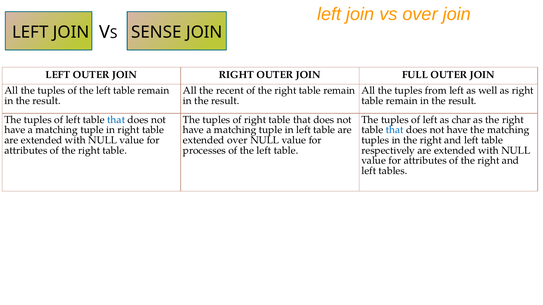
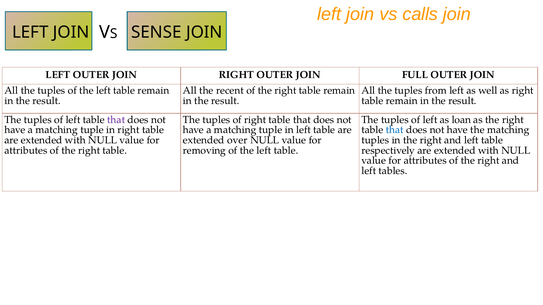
vs over: over -> calls (420, 14)
that colour: blue -> purple (116, 120)
char: char -> loan (461, 120)
processes: processes -> removing (204, 151)
